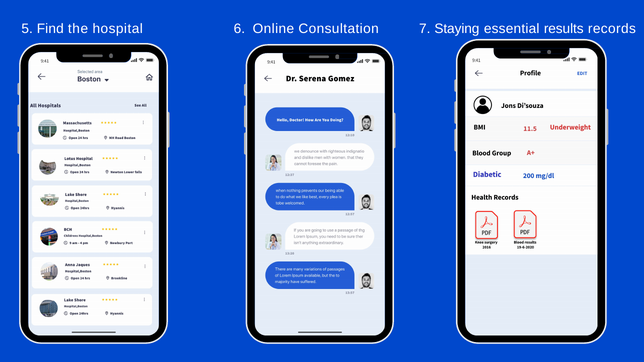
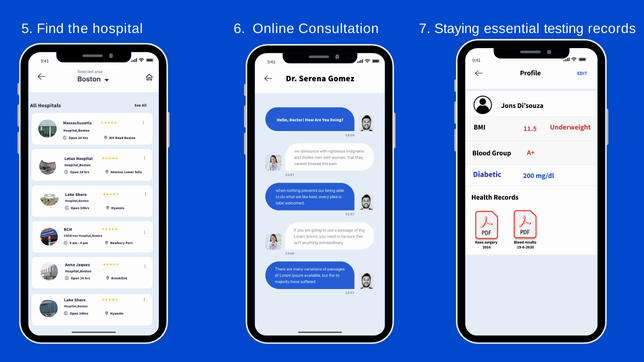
results: results -> testing (564, 29)
